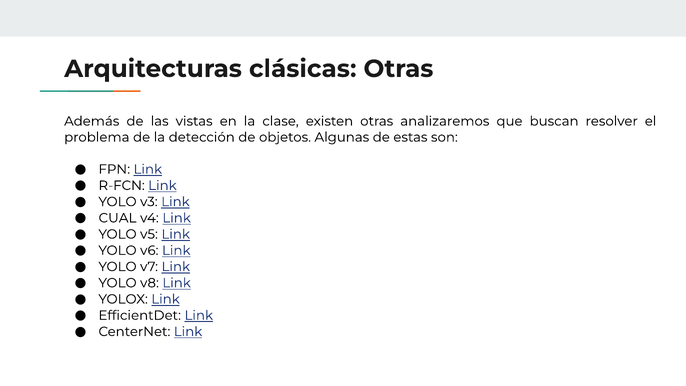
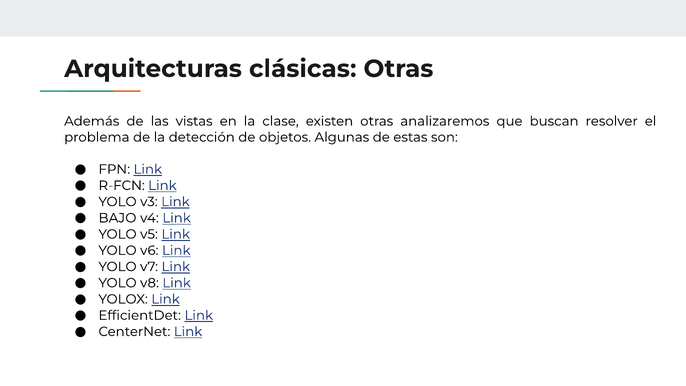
CUAL: CUAL -> BAJO (117, 218)
